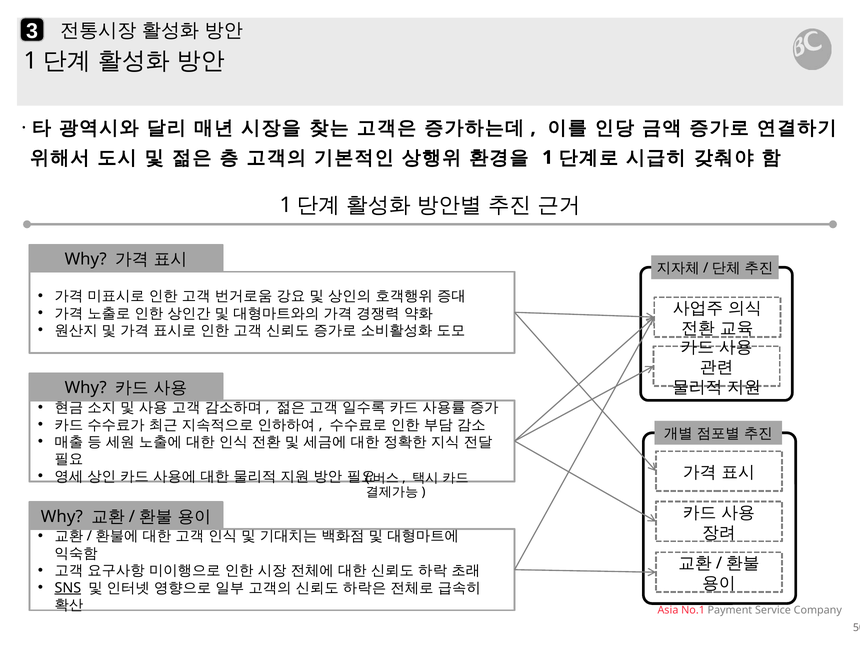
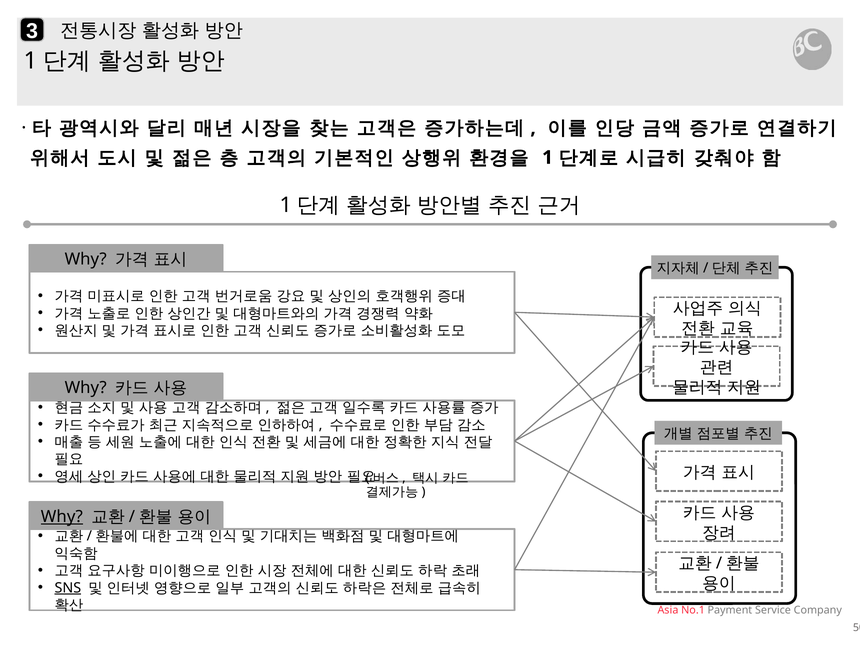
Why underline: none -> present (62, 517)
